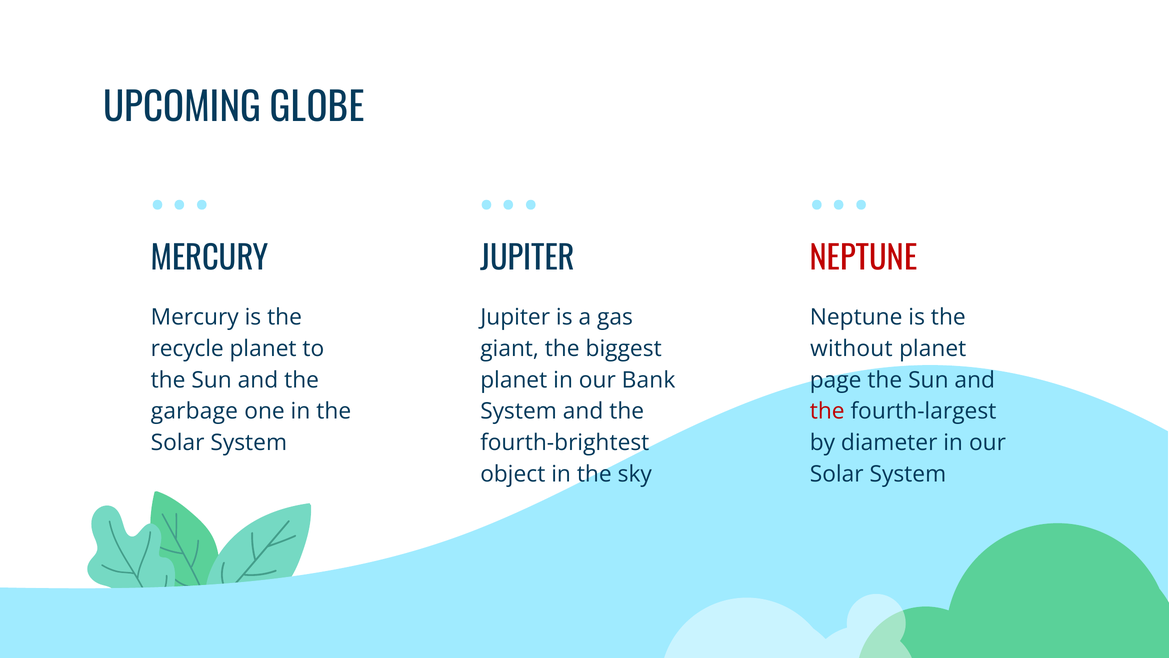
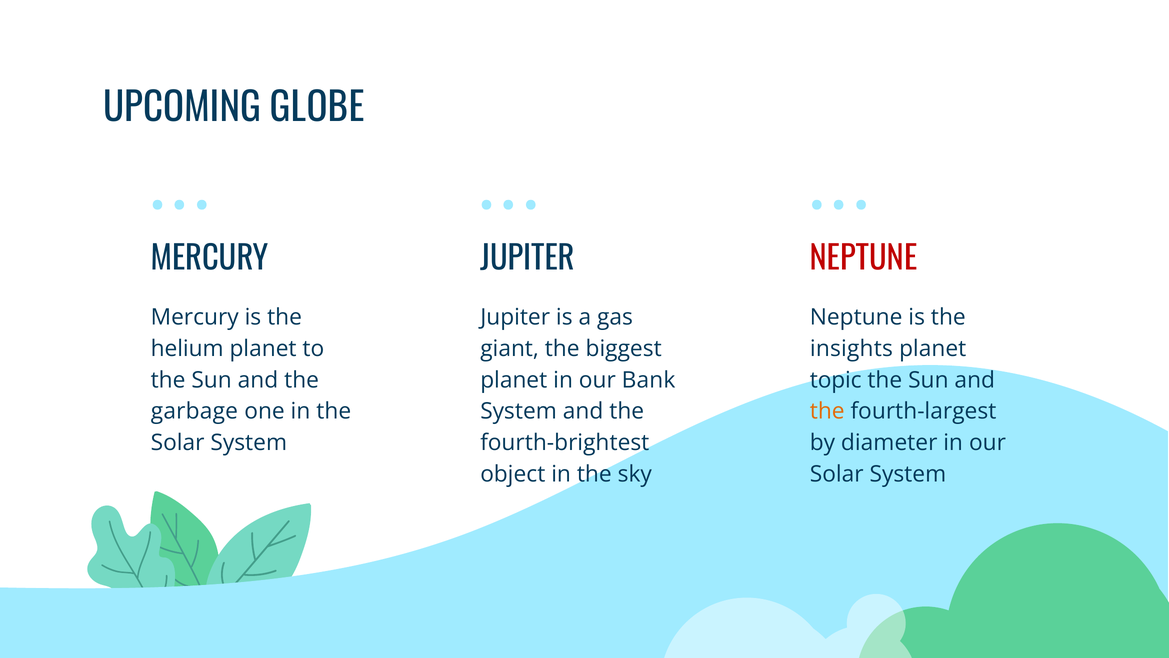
recycle: recycle -> helium (187, 348)
without: without -> insights (851, 348)
page: page -> topic (836, 380)
the colour: red -> orange (827, 411)
